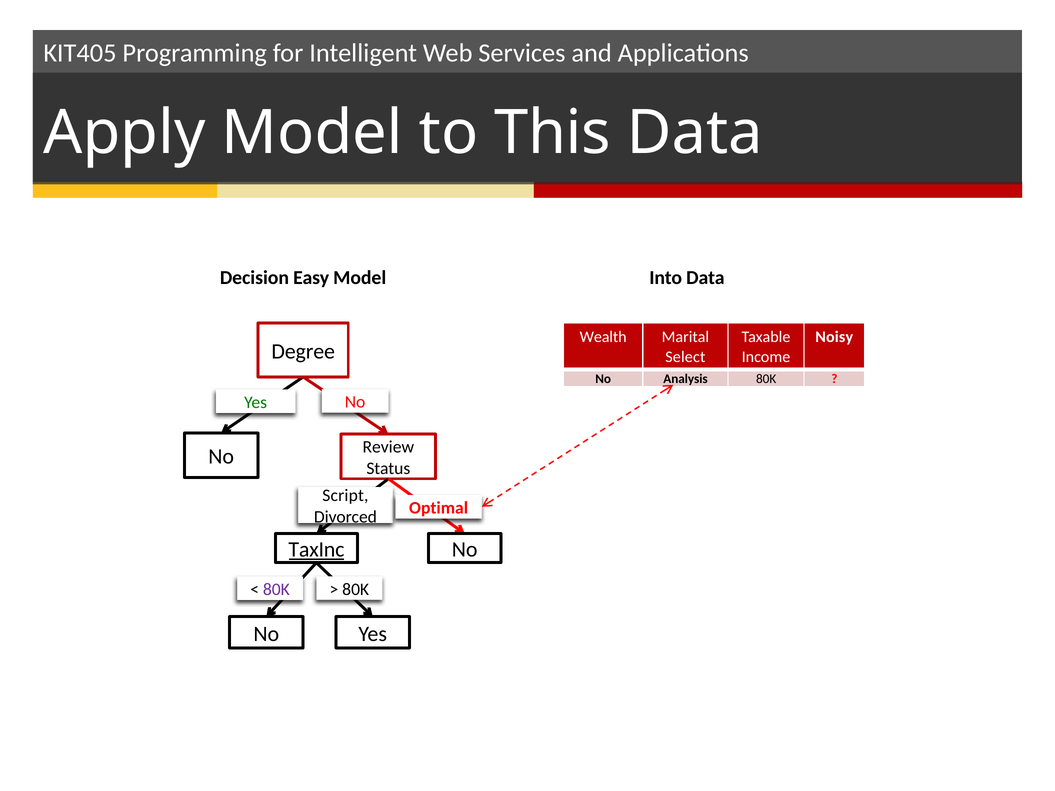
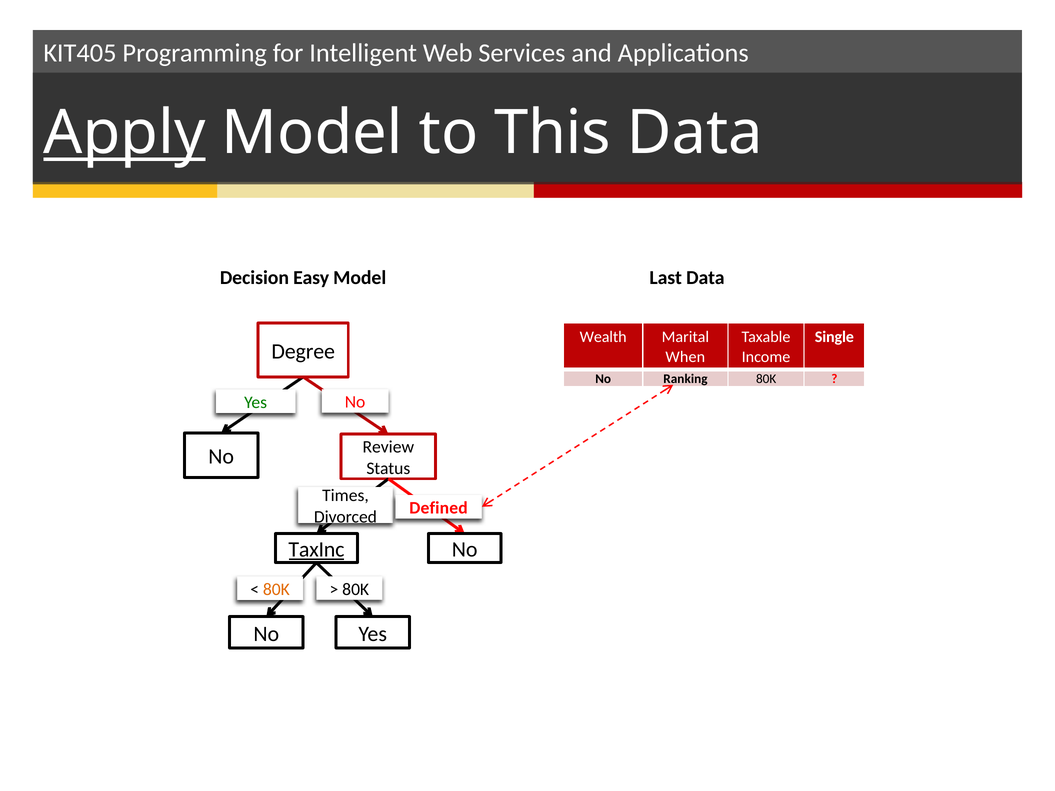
Apply underline: none -> present (124, 133)
Into: Into -> Last (666, 278)
Noisy: Noisy -> Single (834, 337)
Select: Select -> When (685, 357)
Analysis: Analysis -> Ranking (685, 379)
Script: Script -> Times (345, 496)
Optimal: Optimal -> Defined (439, 508)
80K colour: purple -> orange (276, 590)
